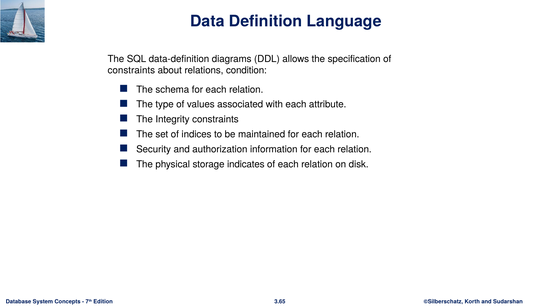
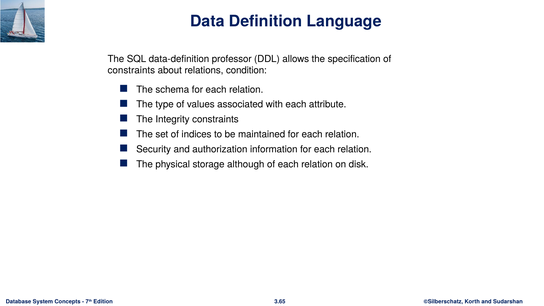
diagrams: diagrams -> professor (232, 59)
indicates: indicates -> although (246, 164)
